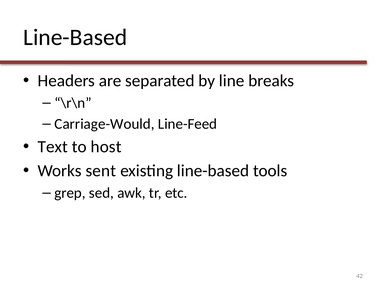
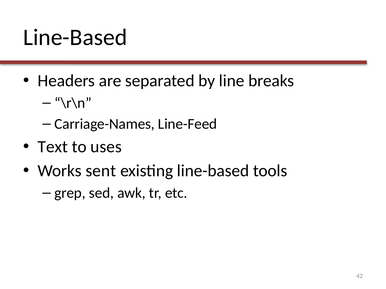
Carriage-Would: Carriage-Would -> Carriage-Names (105, 124)
host: host -> uses (106, 147)
